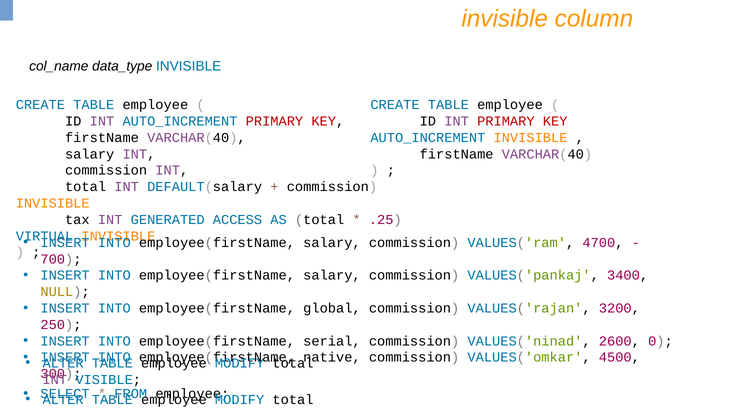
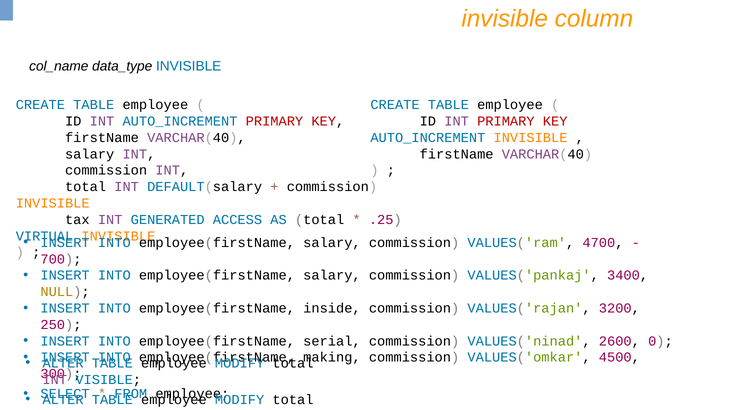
global: global -> inside (332, 309)
native: native -> making (332, 358)
